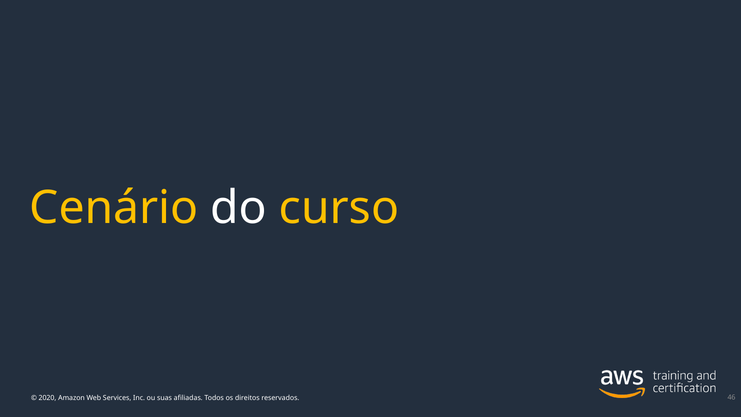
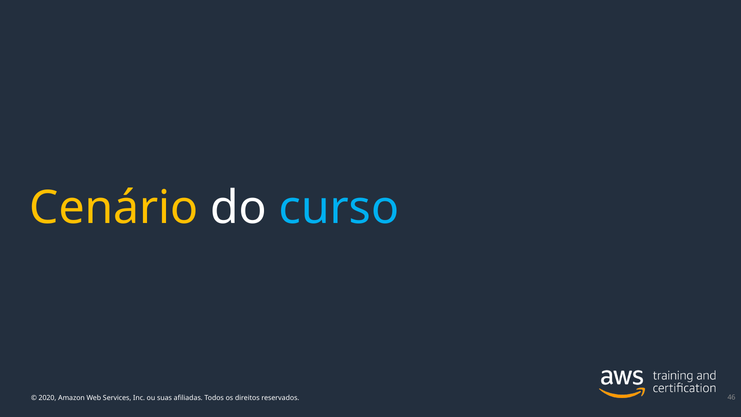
curso colour: yellow -> light blue (339, 208)
